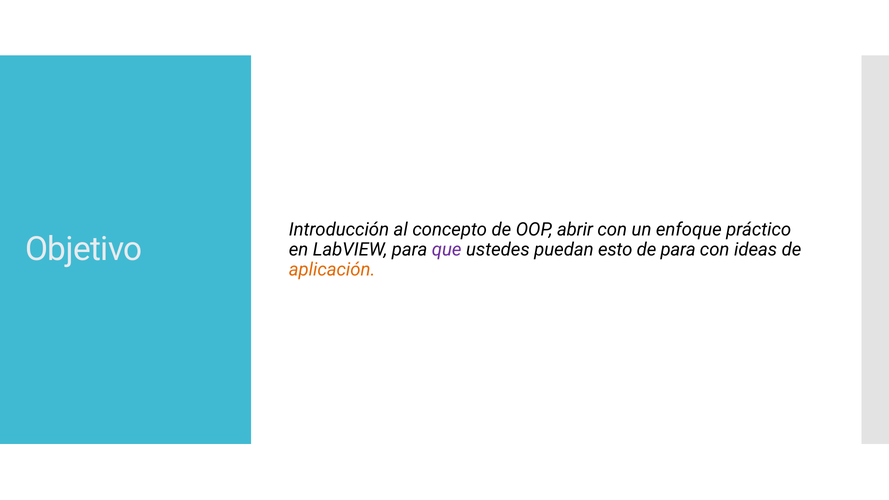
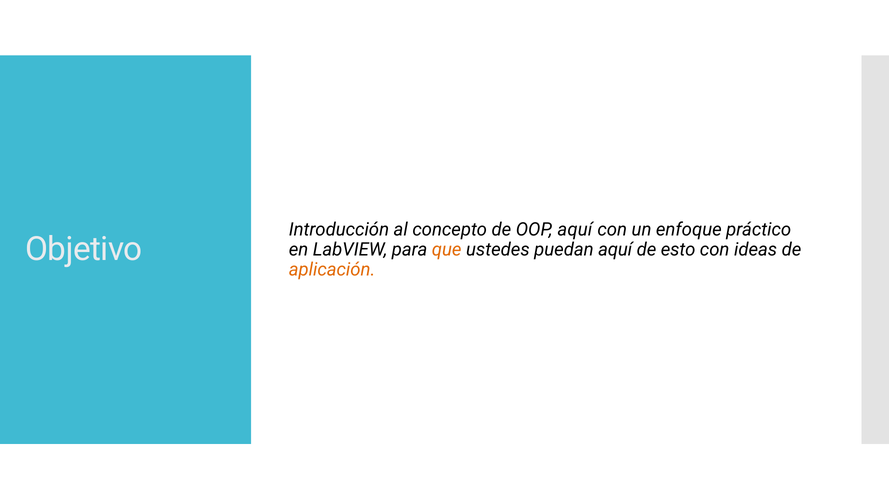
OOP abrir: abrir -> aquí (575, 230)
que colour: purple -> orange (447, 250)
puedan esto: esto -> aquí (615, 250)
de para: para -> esto (678, 250)
